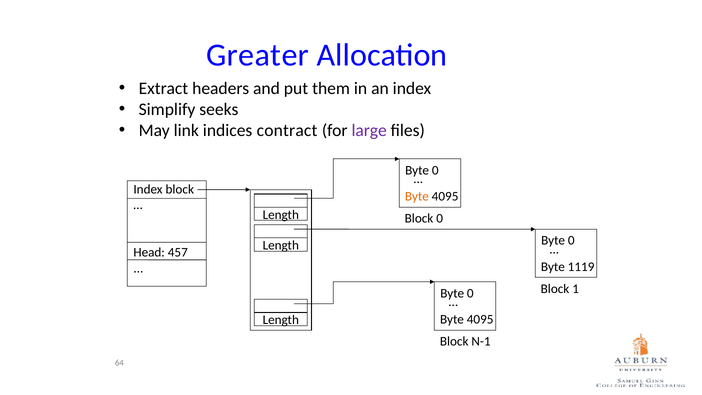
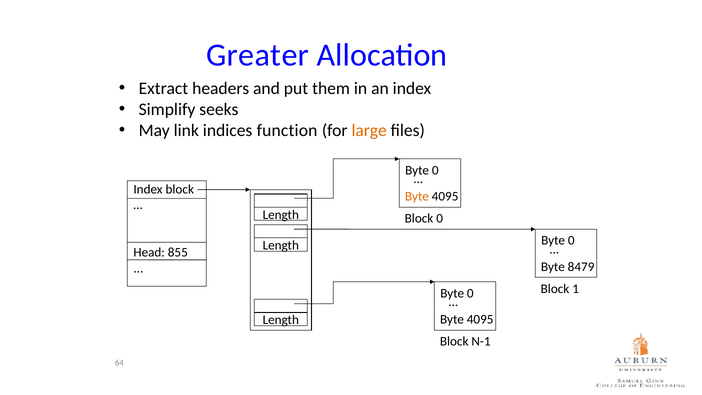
contract: contract -> function (287, 131)
large colour: purple -> orange (369, 131)
457: 457 -> 855 (178, 252)
1119: 1119 -> 8479 (581, 267)
